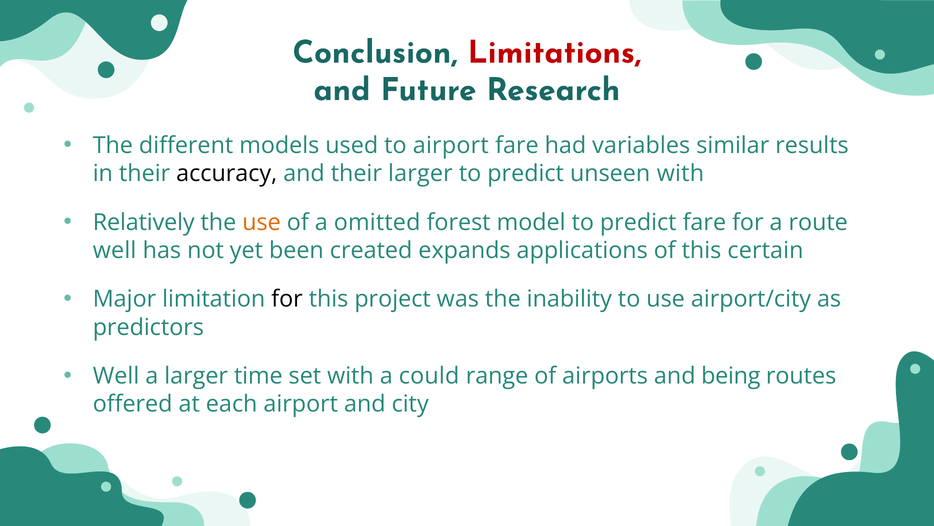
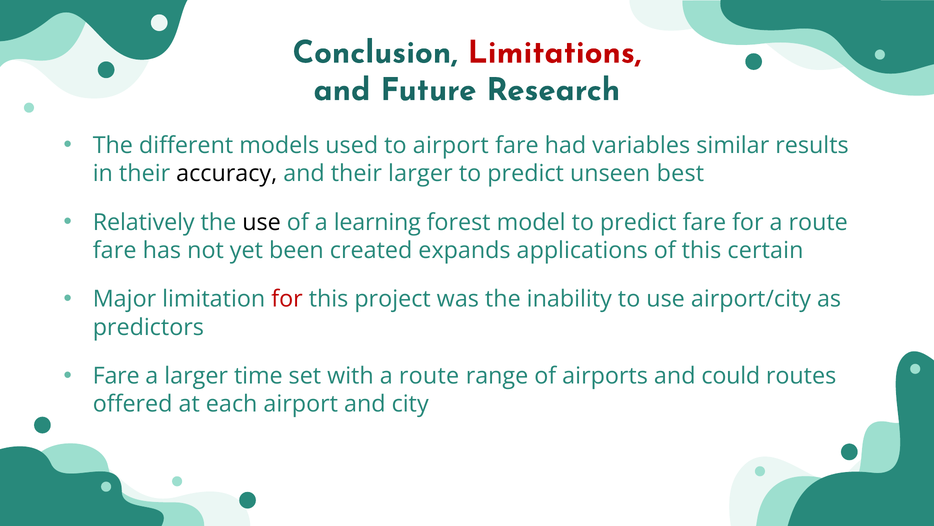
unseen with: with -> best (680, 173)
use colour: orange -> black (262, 222)
omitted: omitted -> learning (377, 222)
well: well -> fare (115, 250)
for colour: black -> red (287, 299)
Well: Well -> Fare (116, 376)
with a could: could -> route (429, 376)
being: being -> could (731, 376)
